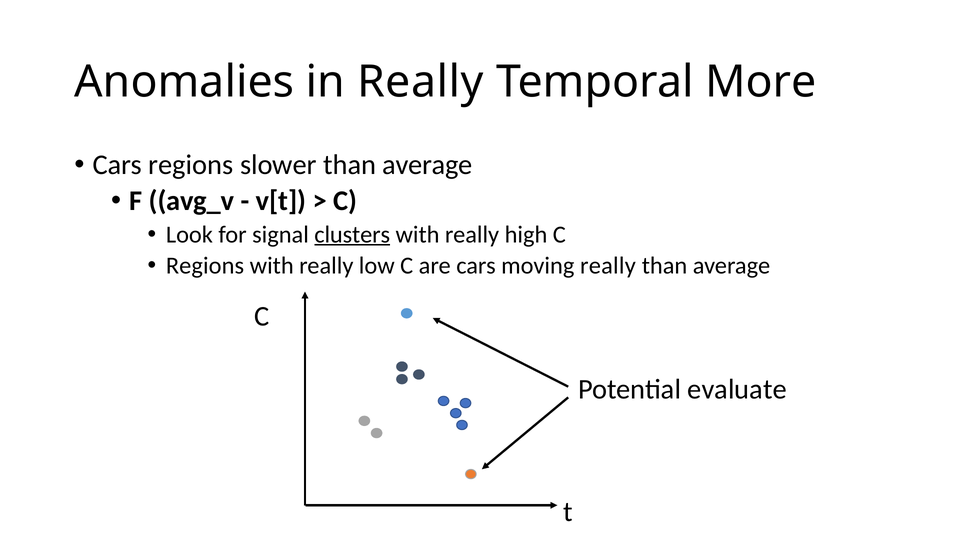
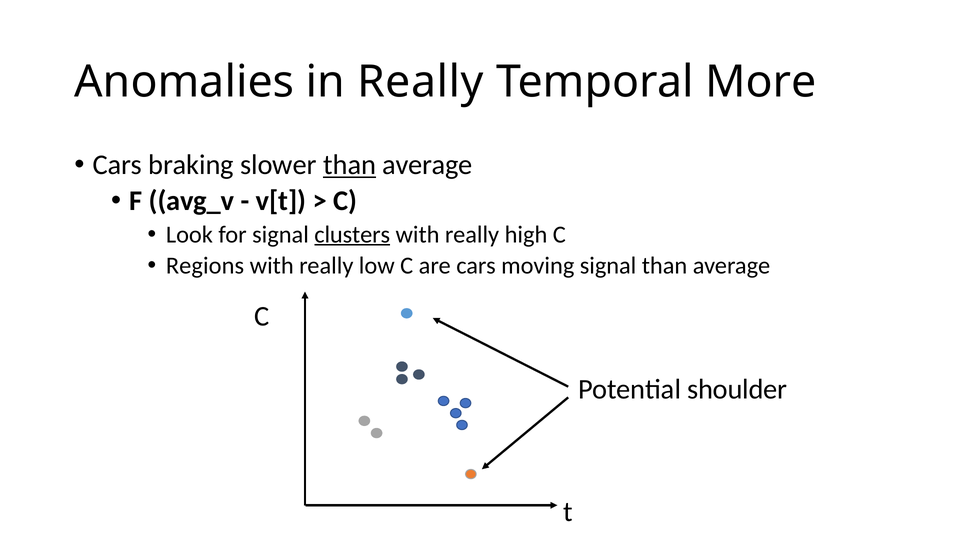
Cars regions: regions -> braking (191, 165)
than underline: none -> present (350, 165)
moving really: really -> signal (608, 266)
evaluate: evaluate -> shoulder (737, 389)
